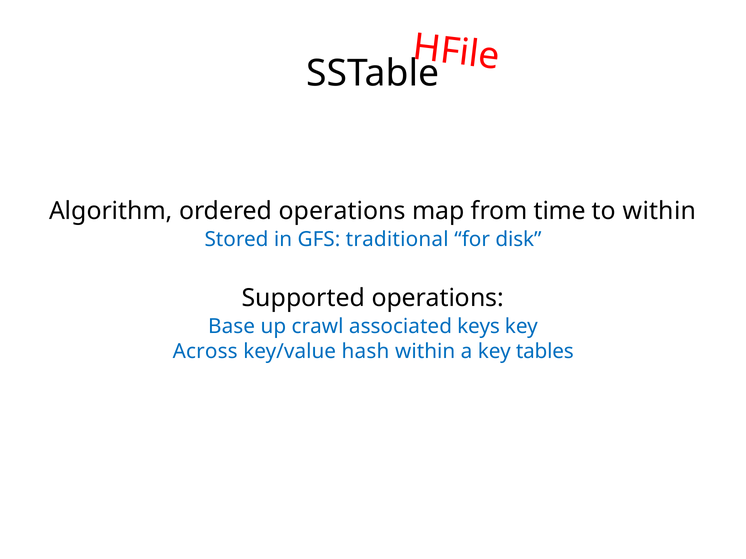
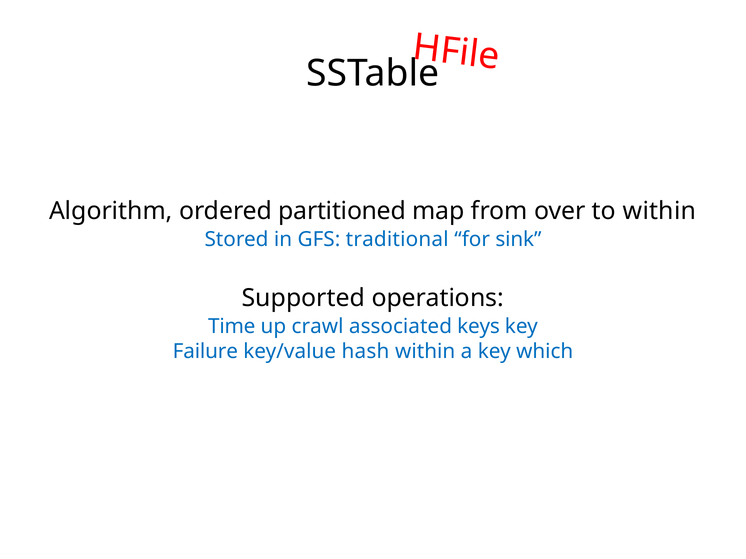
ordered operations: operations -> partitioned (342, 211)
time: time -> over (560, 211)
disk: disk -> sink (518, 240)
Base: Base -> Time (232, 327)
Across: Across -> Failure (205, 352)
tables: tables -> which (545, 352)
